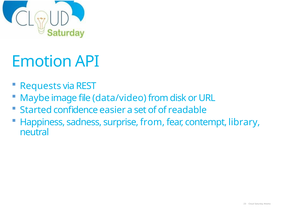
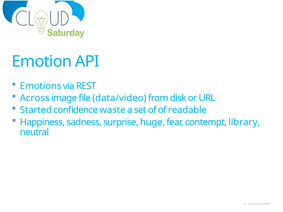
Requests: Requests -> Emotions (41, 86)
Maybe: Maybe -> Across (35, 98)
easier: easier -> waste (113, 110)
surprise from: from -> huge (152, 122)
